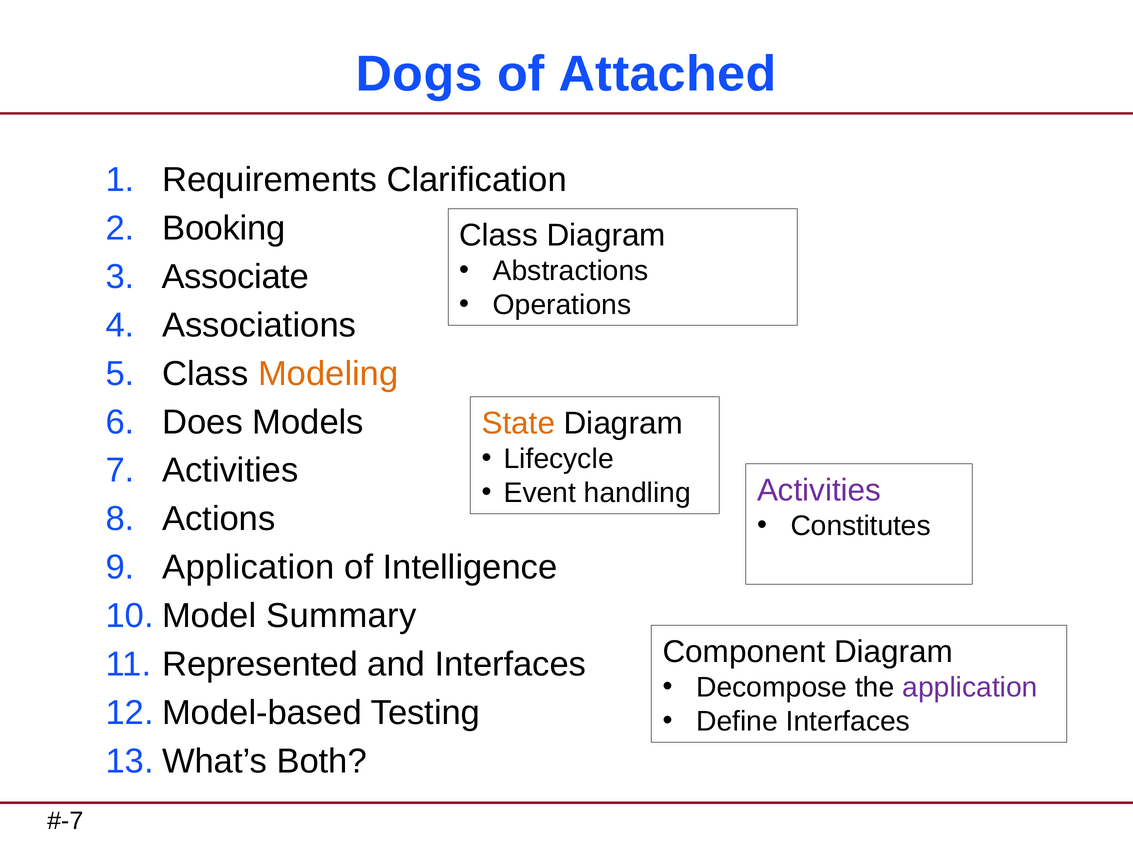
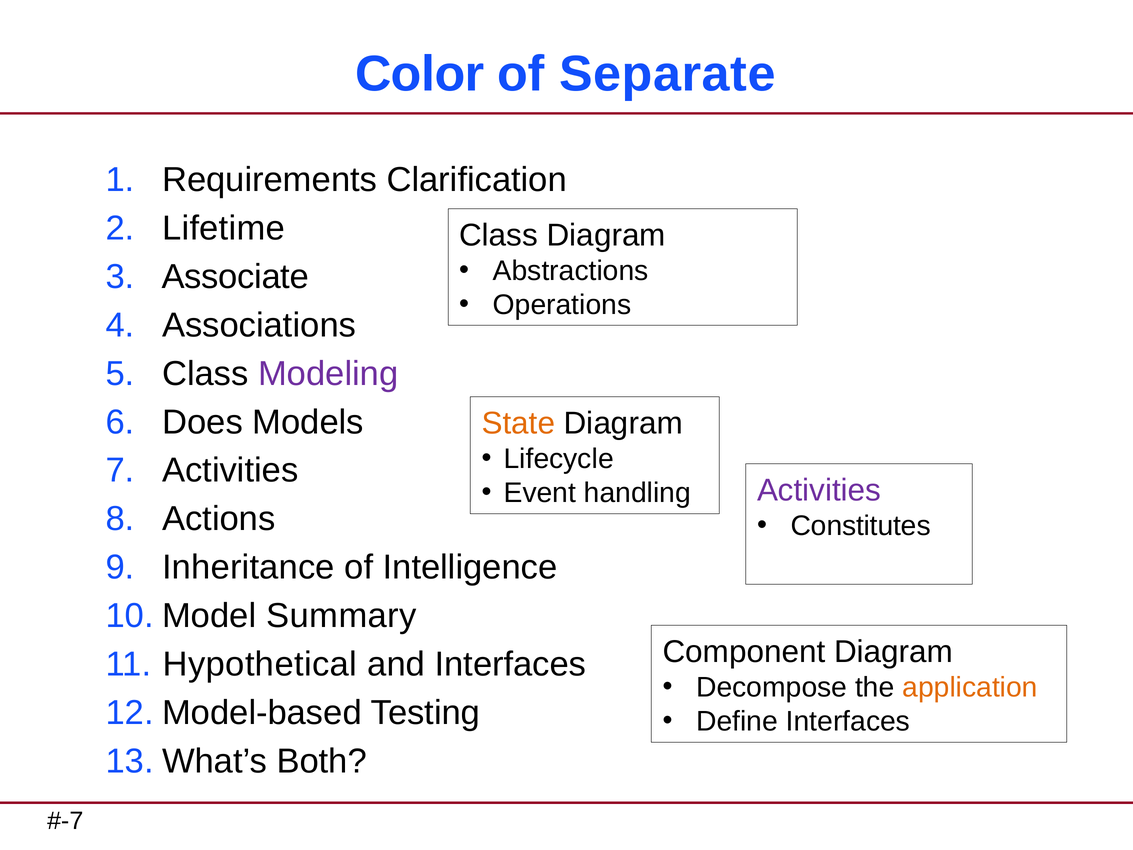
Dogs: Dogs -> Color (420, 74)
Attached: Attached -> Separate (668, 74)
Booking: Booking -> Lifetime (224, 228)
Modeling colour: orange -> purple (328, 374)
Application: Application -> Inheritance (249, 567)
Represented: Represented -> Hypothetical (260, 664)
application colour: purple -> orange (970, 687)
